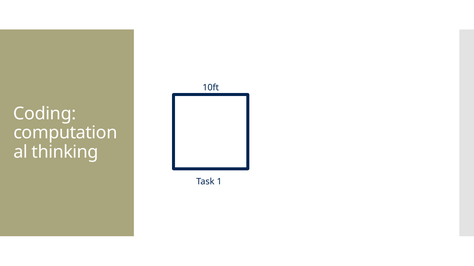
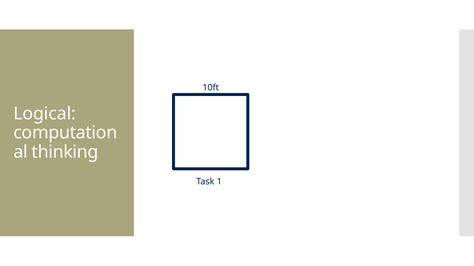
Coding: Coding -> Logical (45, 114)
